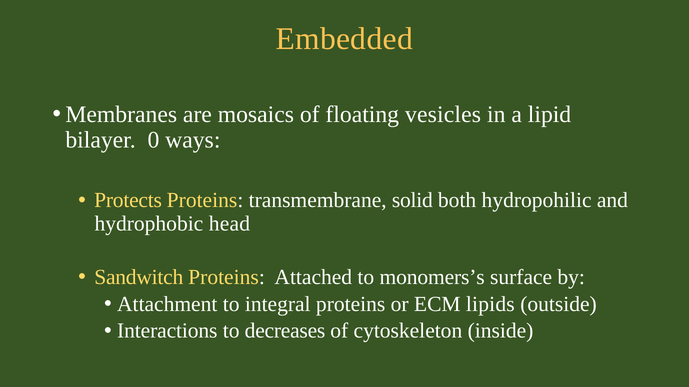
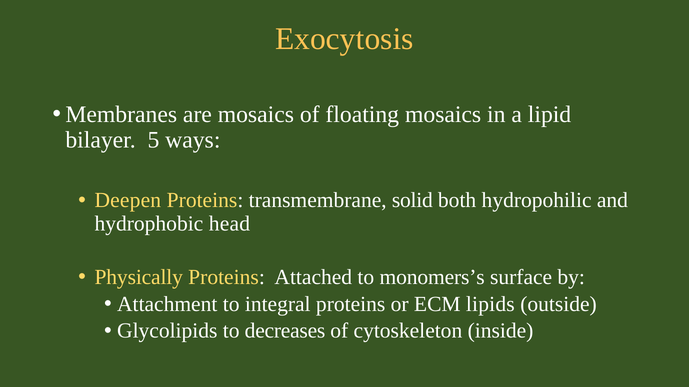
Embedded: Embedded -> Exocytosis (344, 39)
floating vesicles: vesicles -> mosaics (443, 114)
0: 0 -> 5 (153, 140)
Protects: Protects -> Deepen (128, 201)
Sandwitch: Sandwitch -> Physically (139, 278)
Interactions: Interactions -> Glycolipids (167, 331)
